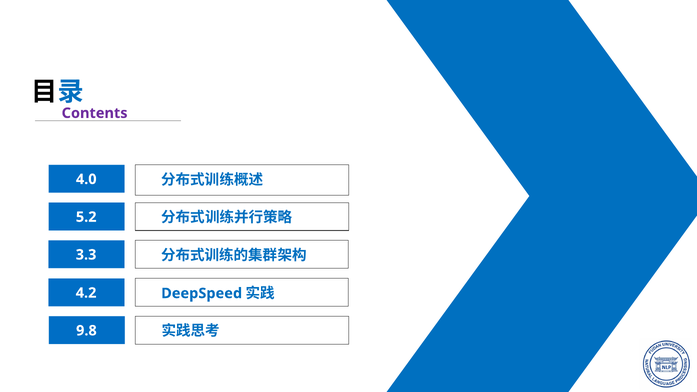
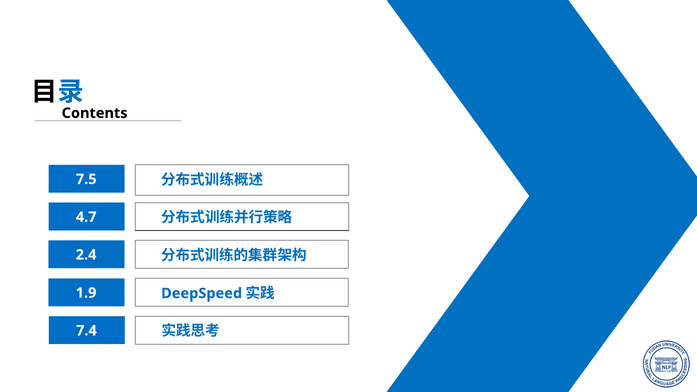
Contents colour: purple -> black (95, 113)
4.0: 4.0 -> 7.5 (86, 179)
5.2: 5.2 -> 4.7 (86, 217)
3.3: 3.3 -> 2.4 (86, 255)
4.2: 4.2 -> 1.9 (86, 293)
9.8: 9.8 -> 7.4 (86, 331)
